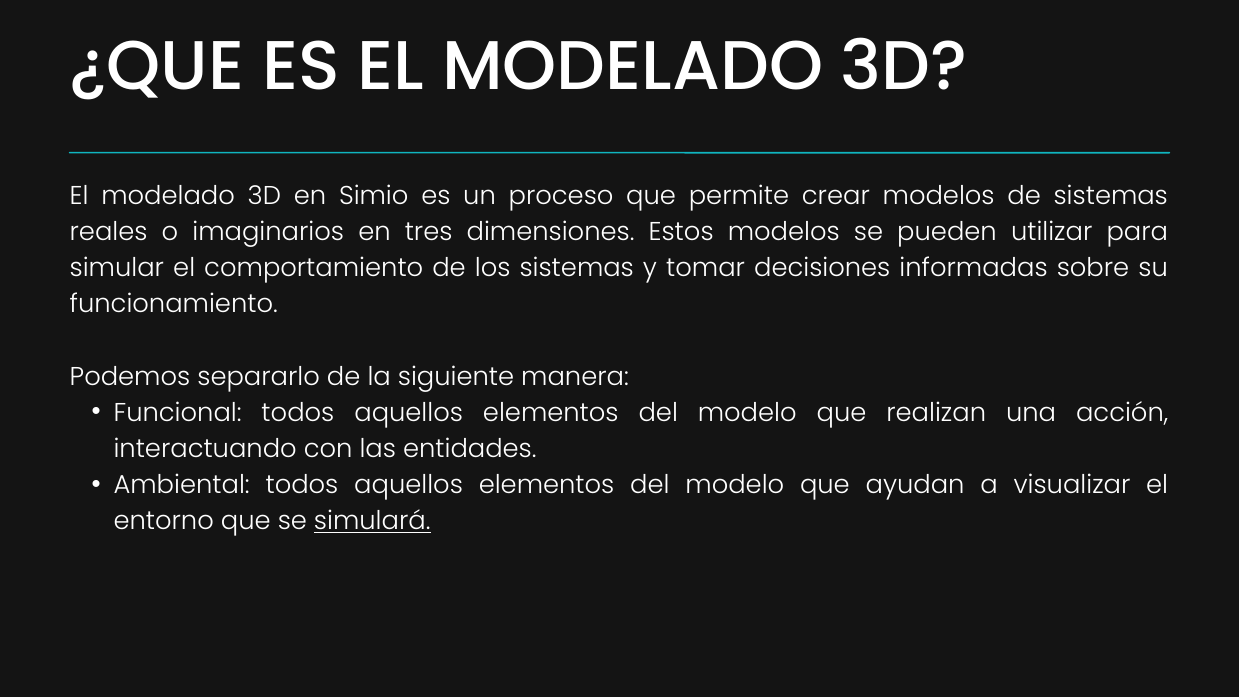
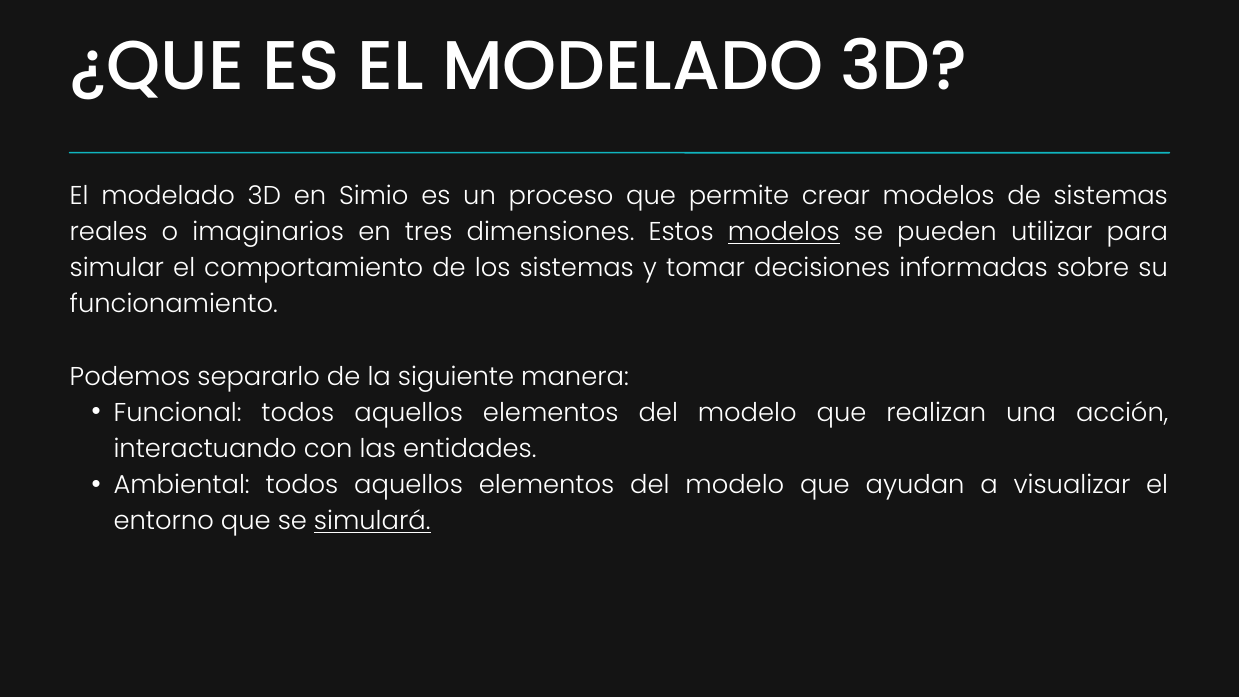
modelos underline: none -> present (784, 232)
